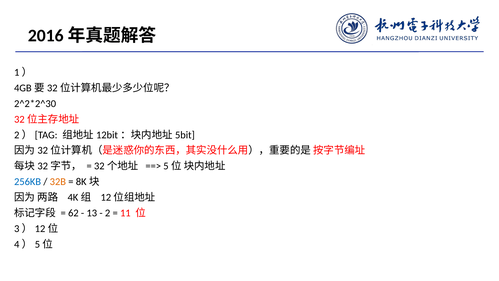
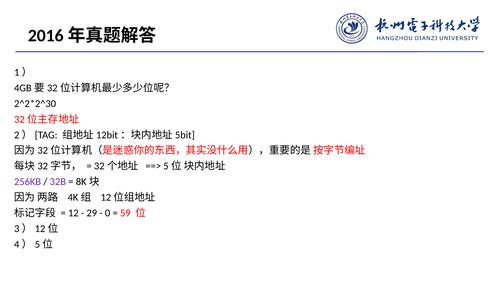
256KB colour: blue -> purple (28, 182)
32B colour: orange -> purple (58, 182)
62: 62 -> 12 (73, 213)
13: 13 -> 29 (92, 213)
2: 2 -> 0 (108, 213)
11: 11 -> 59 (125, 213)
